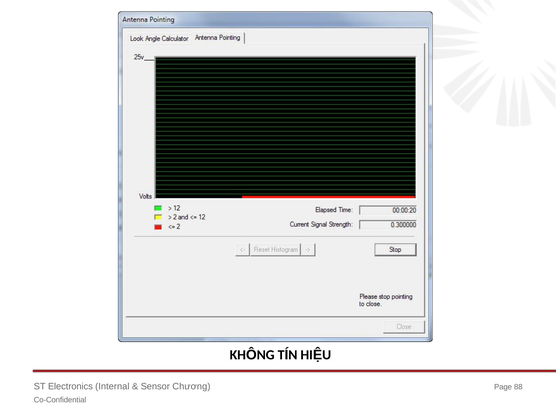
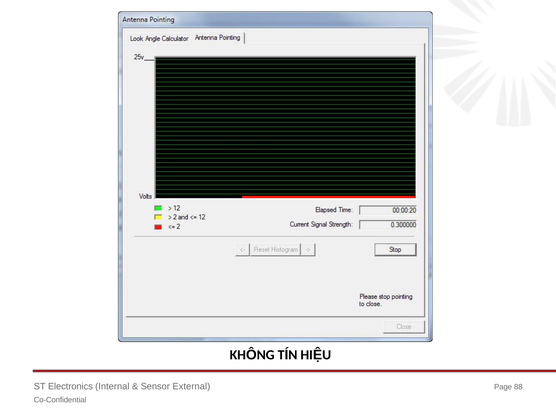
Chương: Chương -> External (191, 386)
